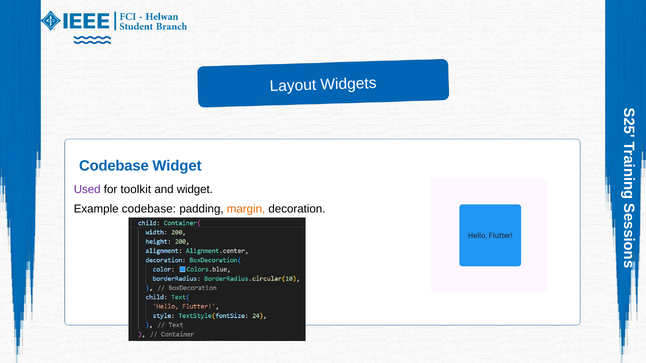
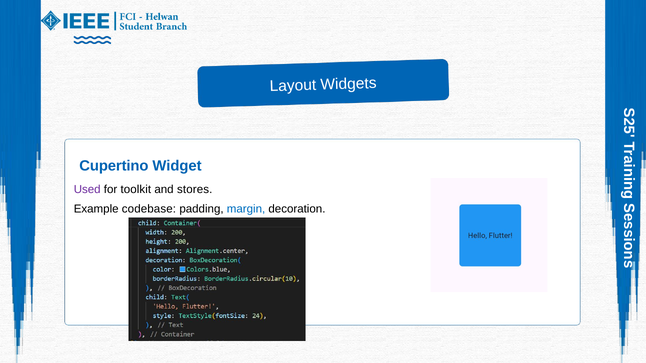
Codebase: Codebase -> Cupertino (114, 166)
and widget: widget -> stores (195, 190)
margin colour: orange -> blue (246, 209)
